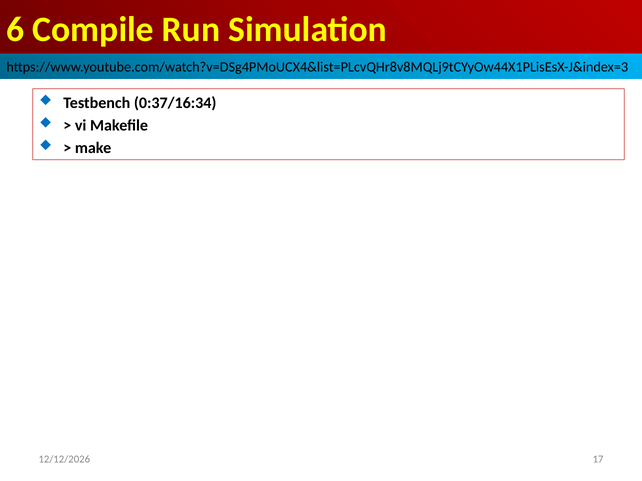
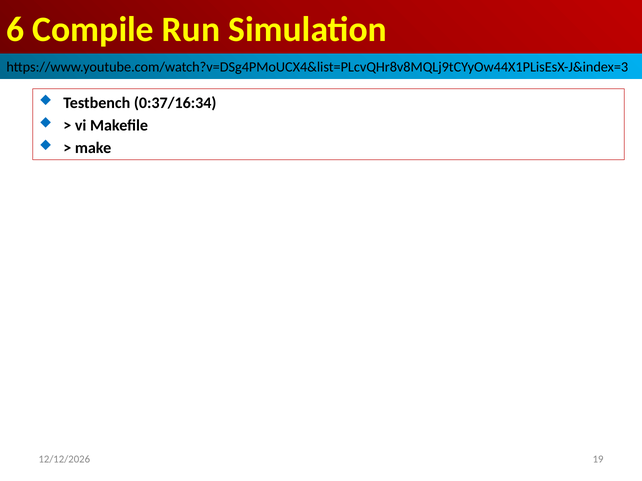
17: 17 -> 19 (598, 460)
